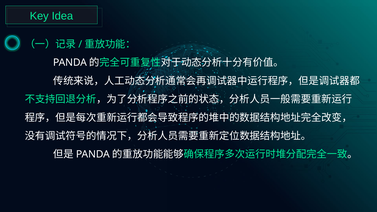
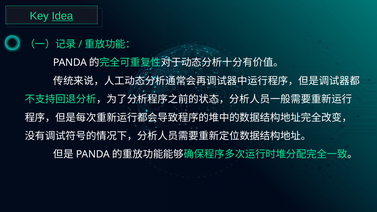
Idea underline: none -> present (62, 16)
